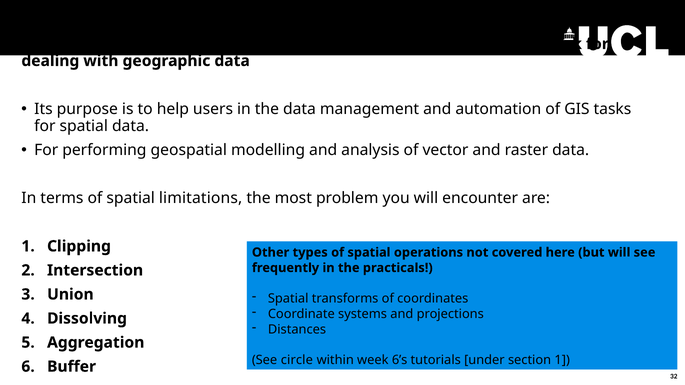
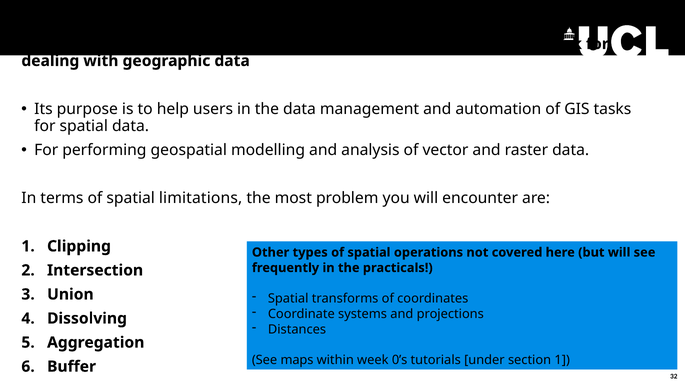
circle: circle -> maps (297, 360)
6’s: 6’s -> 0’s (400, 360)
